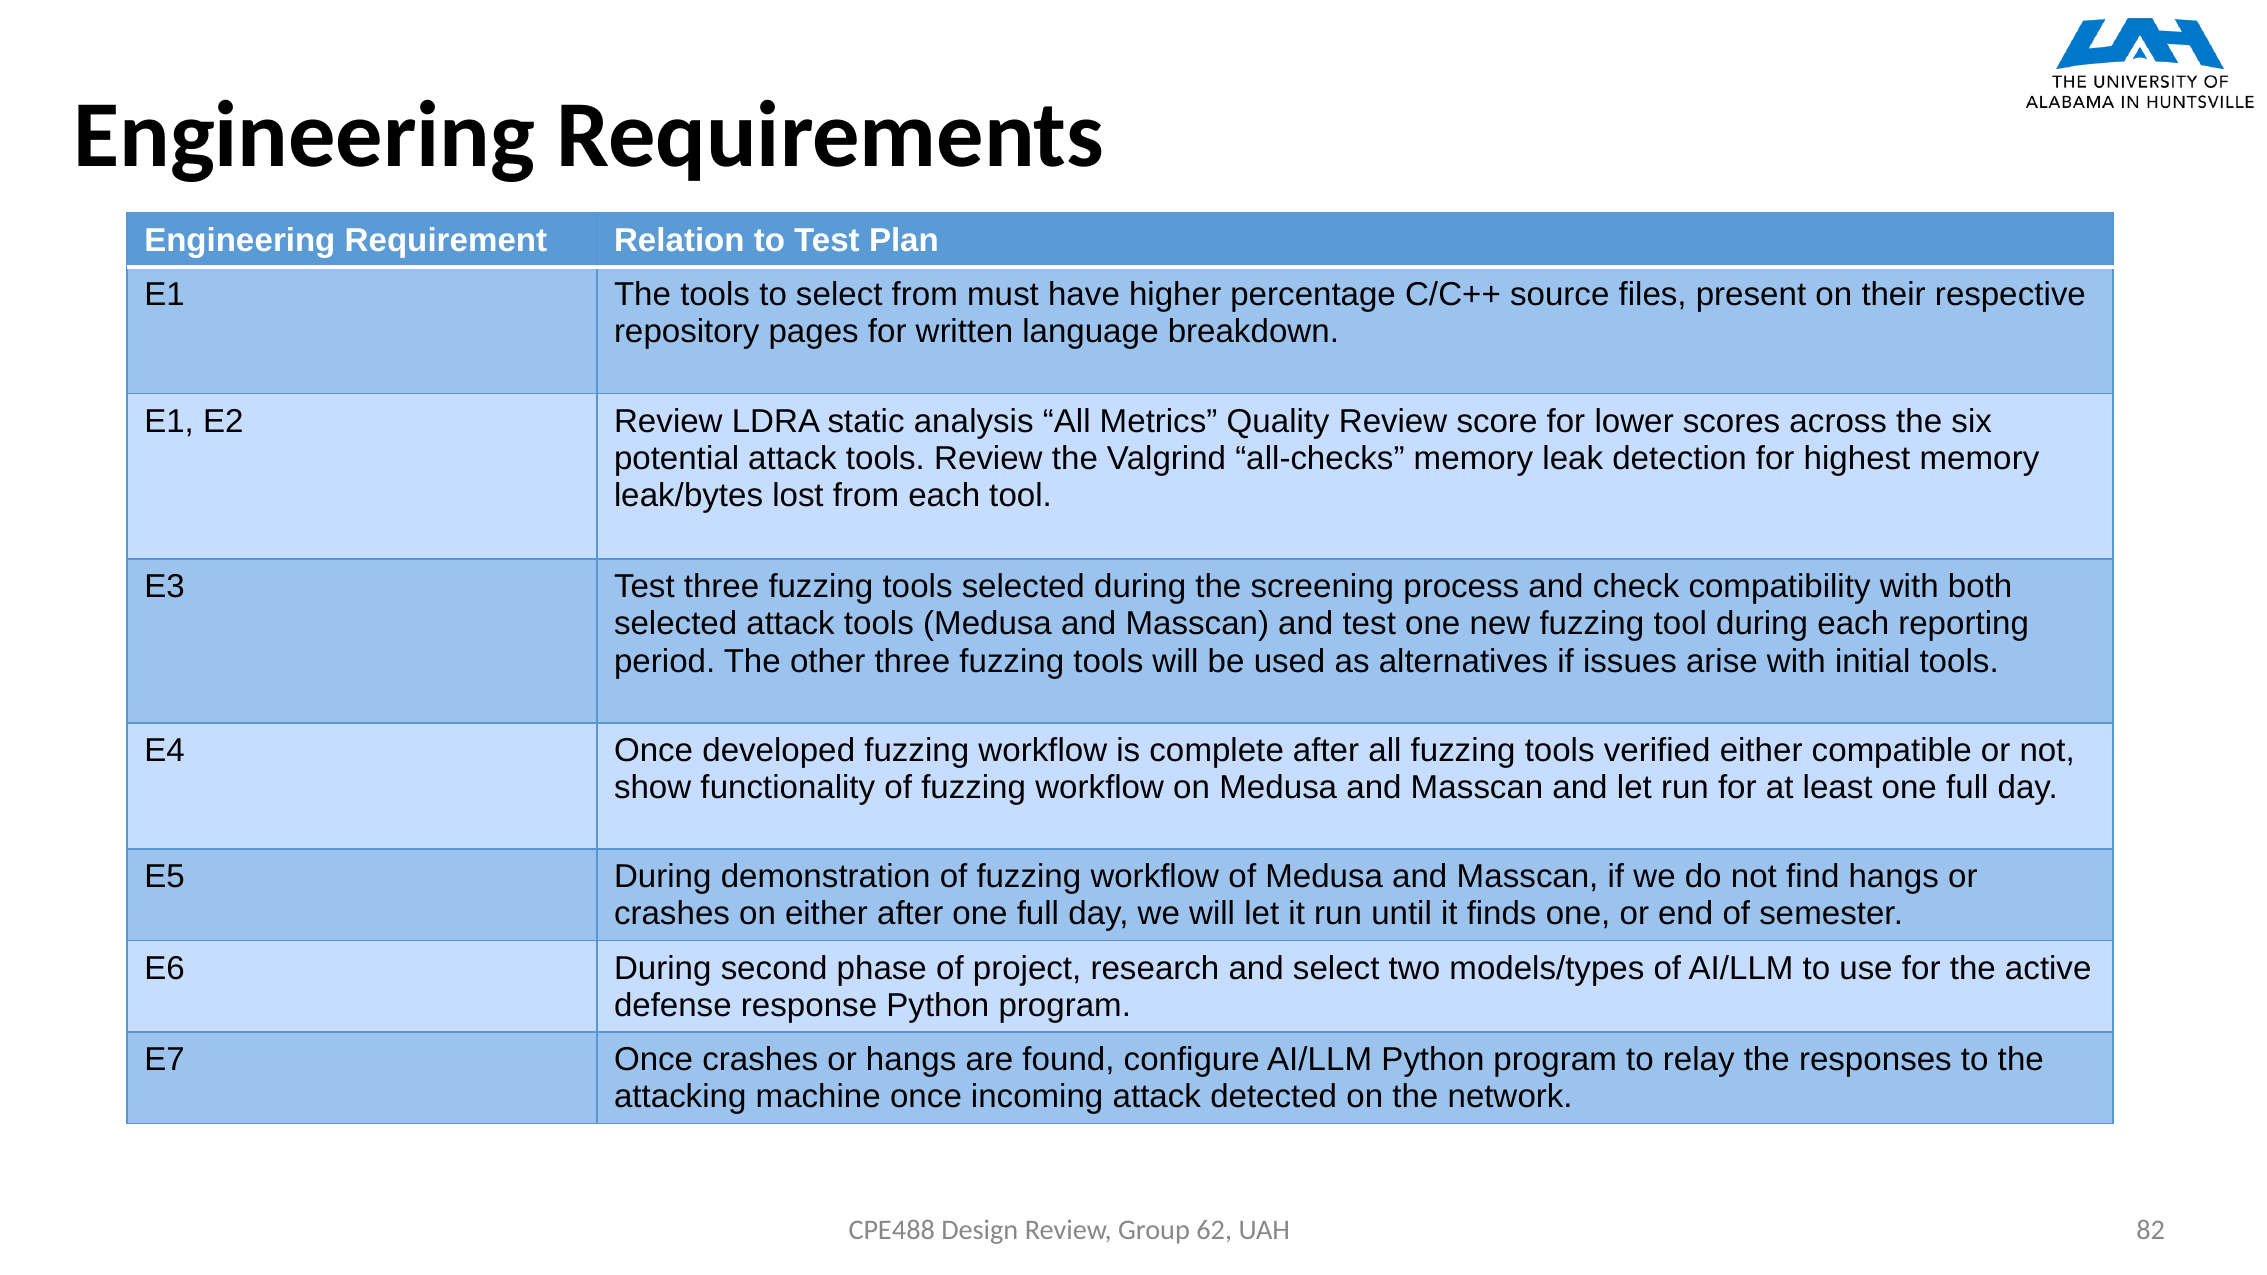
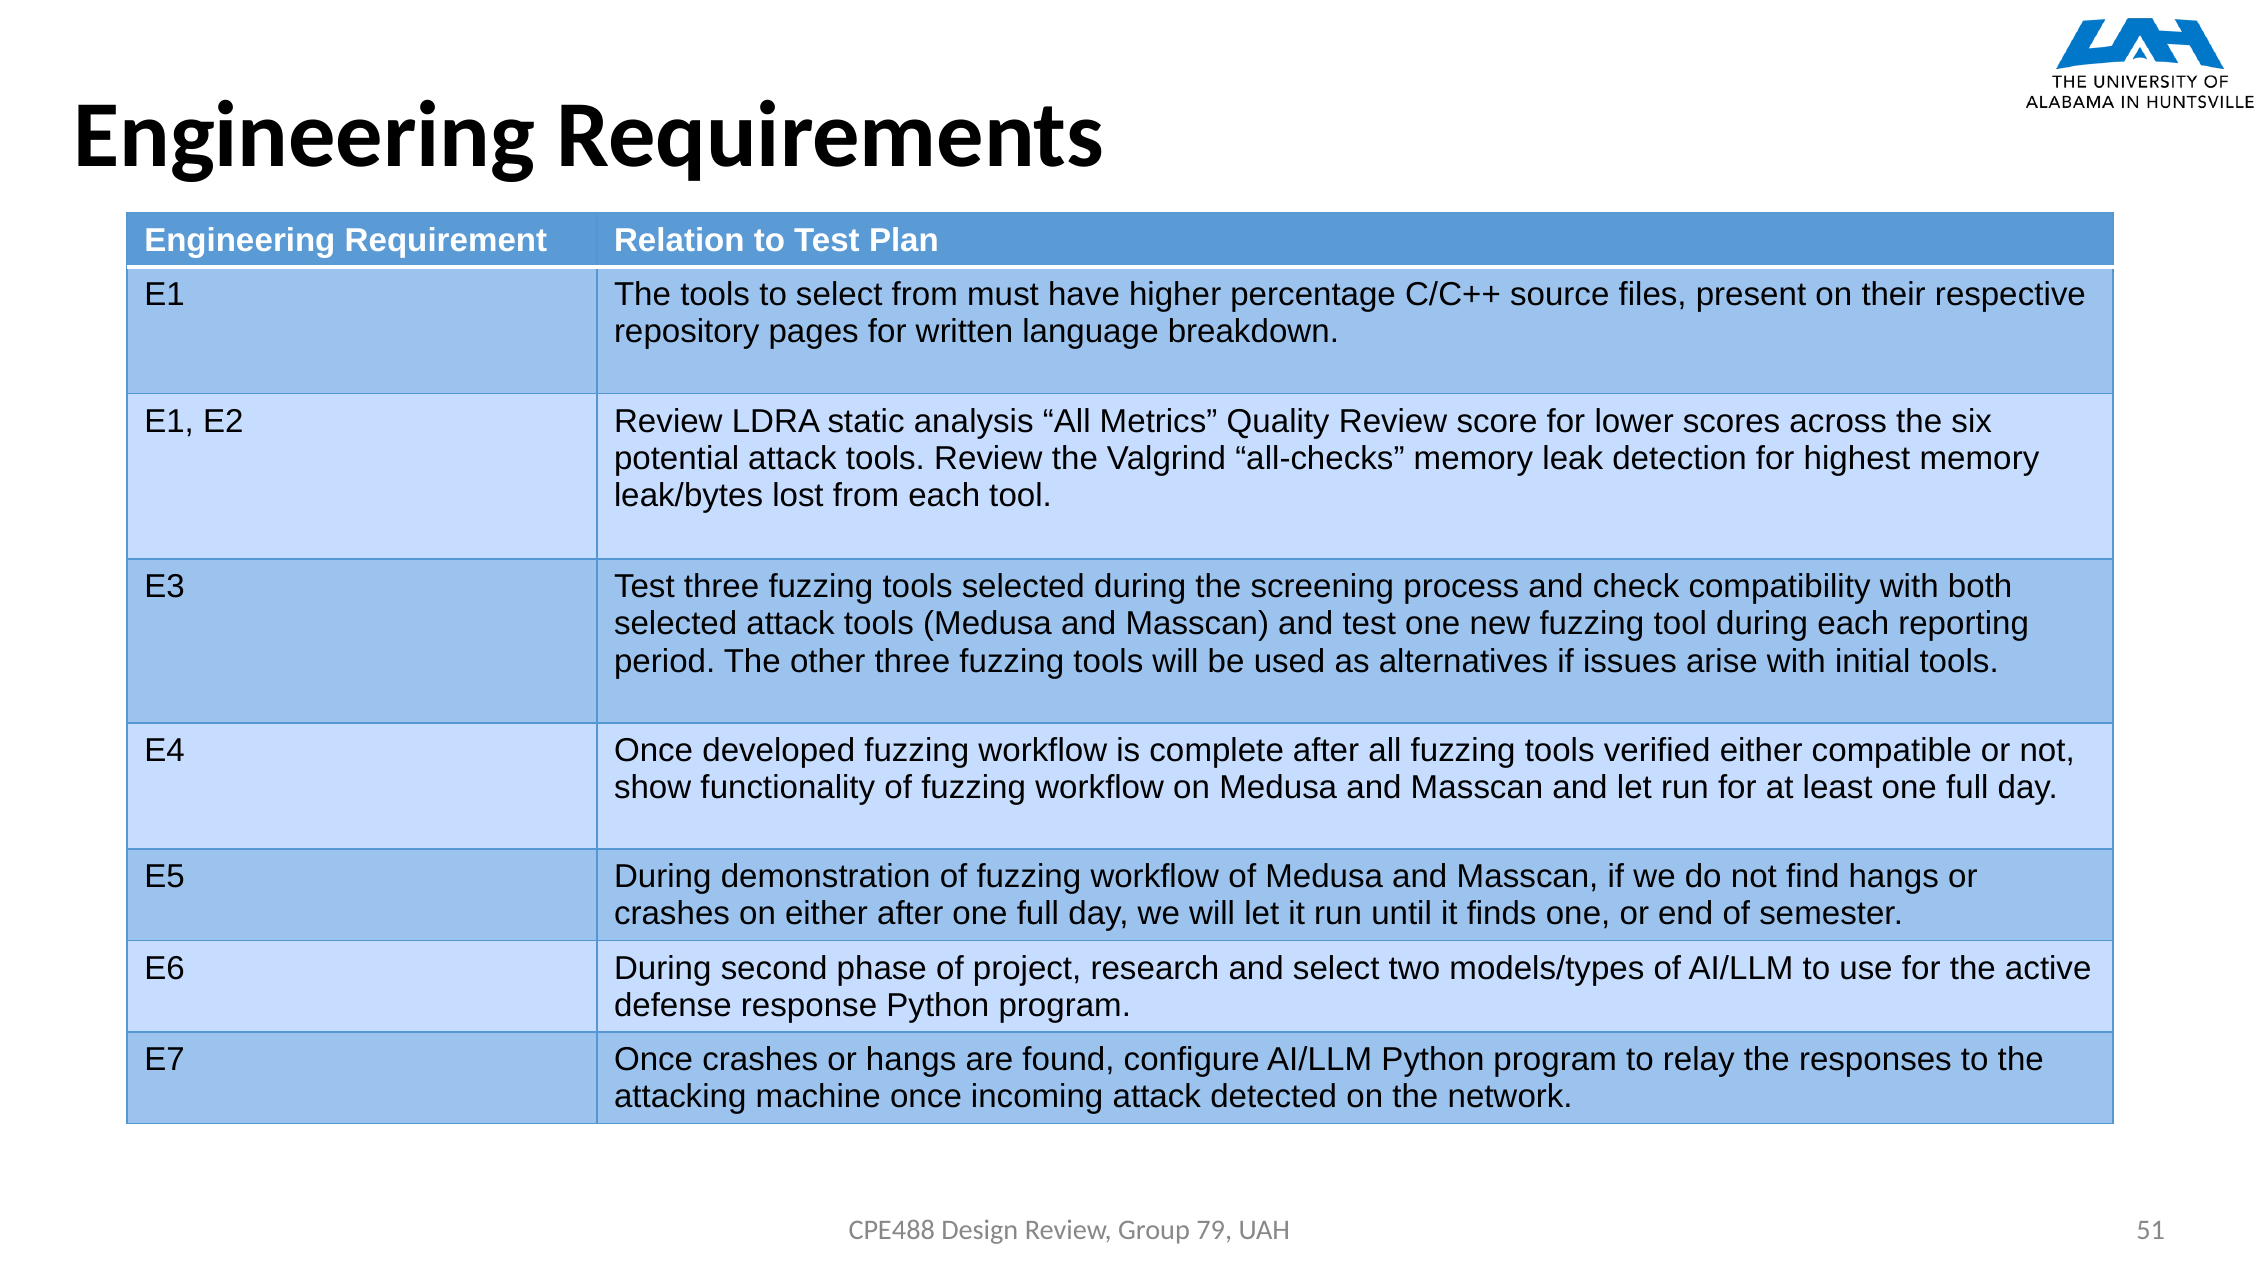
62: 62 -> 79 (1214, 1230)
82: 82 -> 51 (2151, 1230)
